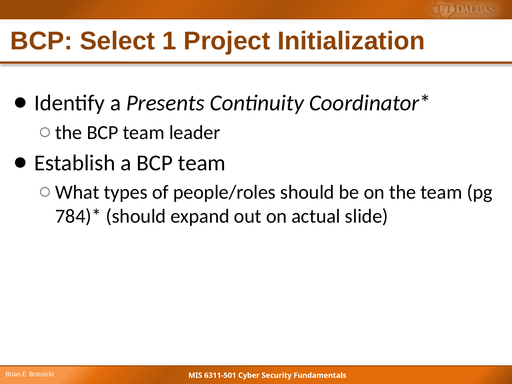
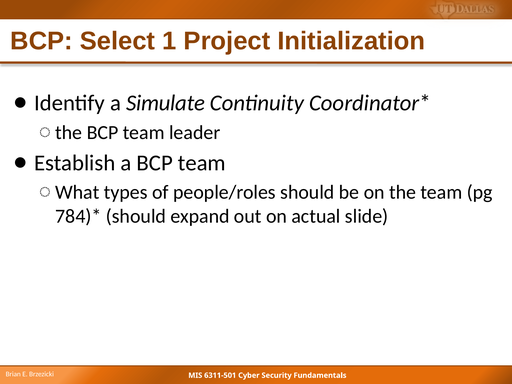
Presents: Presents -> Simulate (166, 103)
